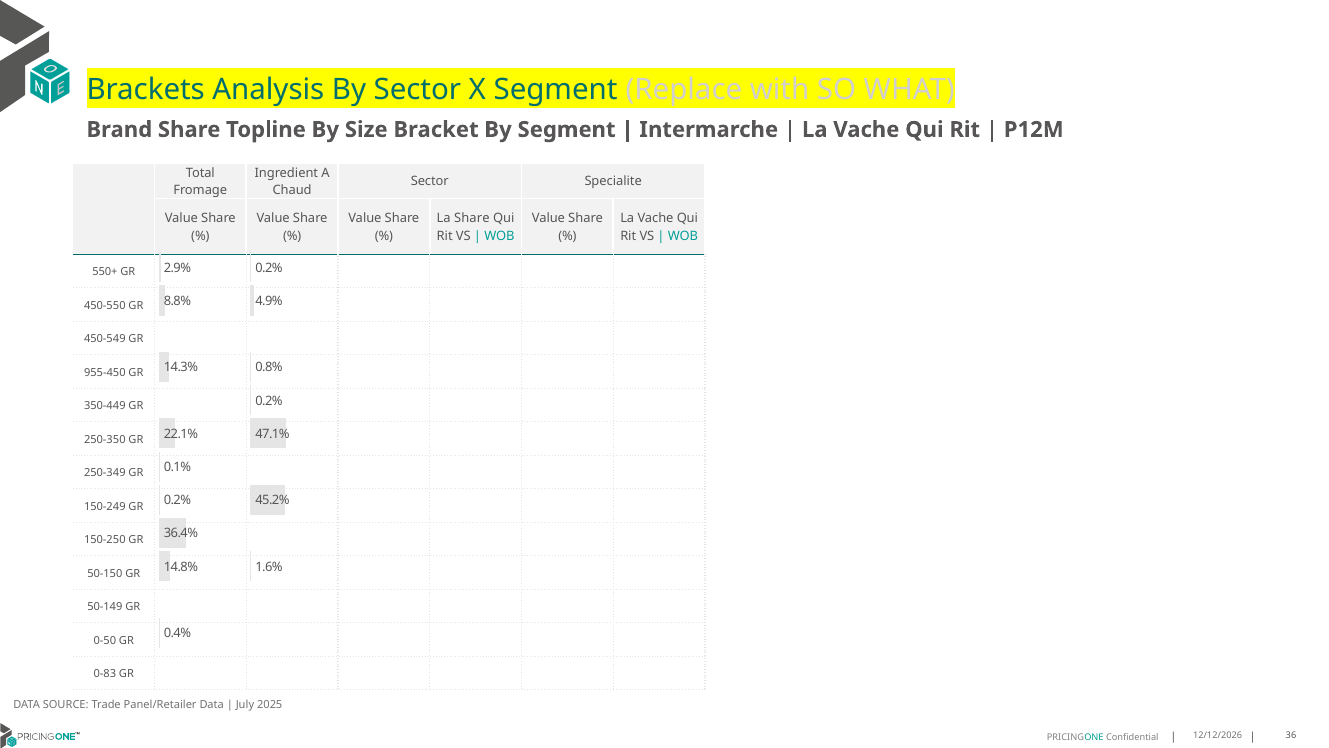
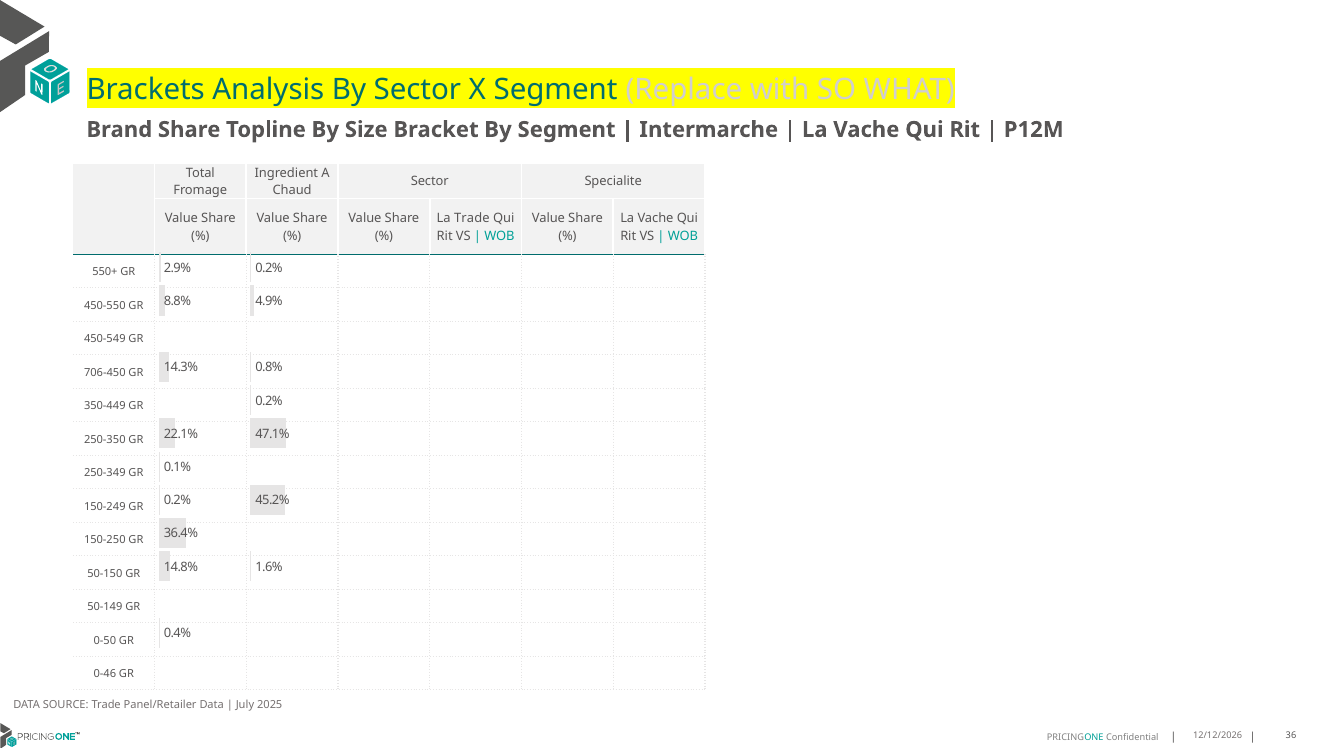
La Share: Share -> Trade (472, 218)
955-450: 955-450 -> 706-450 (105, 372)
0-83: 0-83 -> 0-46 (105, 674)
